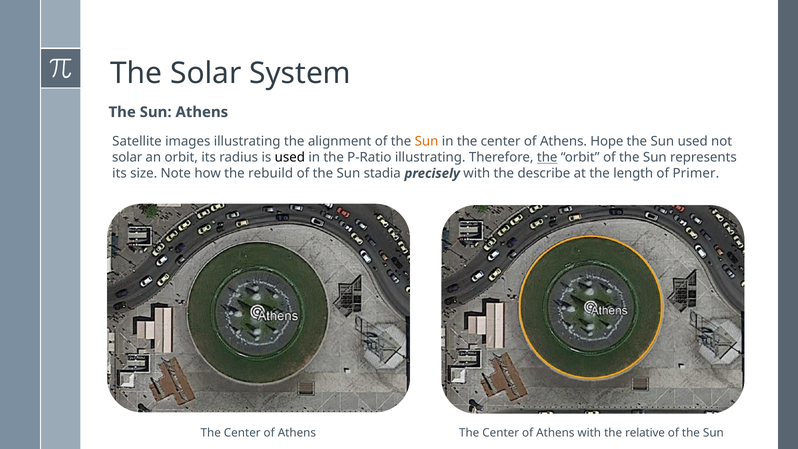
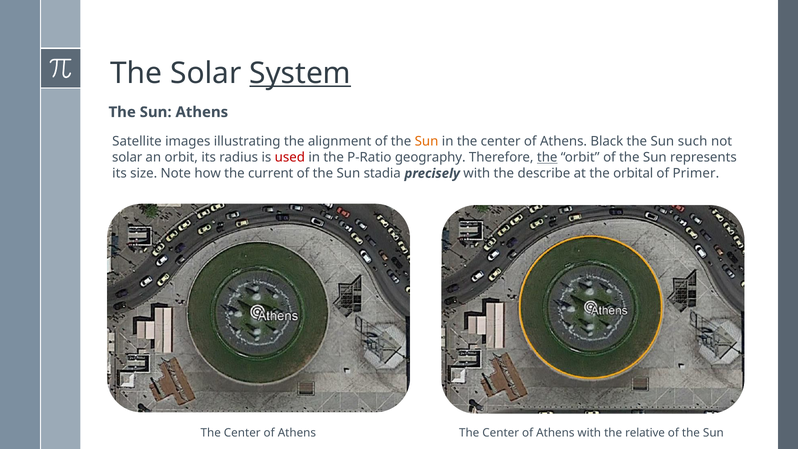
System underline: none -> present (300, 73)
Hope: Hope -> Black (607, 142)
Sun used: used -> such (693, 142)
used colour: black -> red (290, 158)
P-Ratio illustrating: illustrating -> geography (430, 158)
rebuild: rebuild -> current (271, 173)
length: length -> orbital (633, 173)
